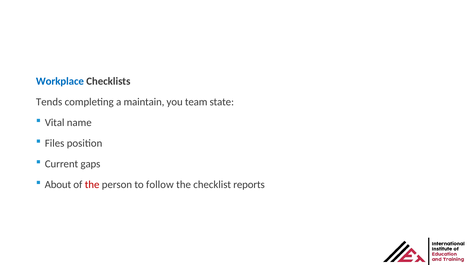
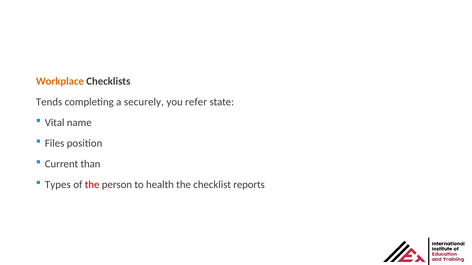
Workplace colour: blue -> orange (60, 81)
maintain: maintain -> securely (144, 102)
team: team -> refer (196, 102)
gaps: gaps -> than (90, 164)
About: About -> Types (58, 185)
follow: follow -> health (160, 185)
